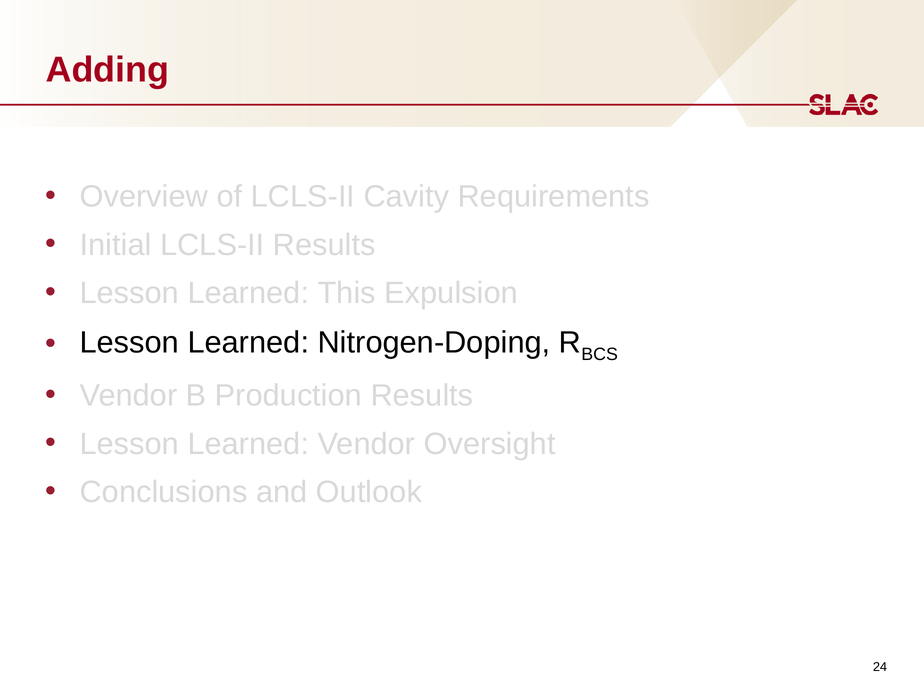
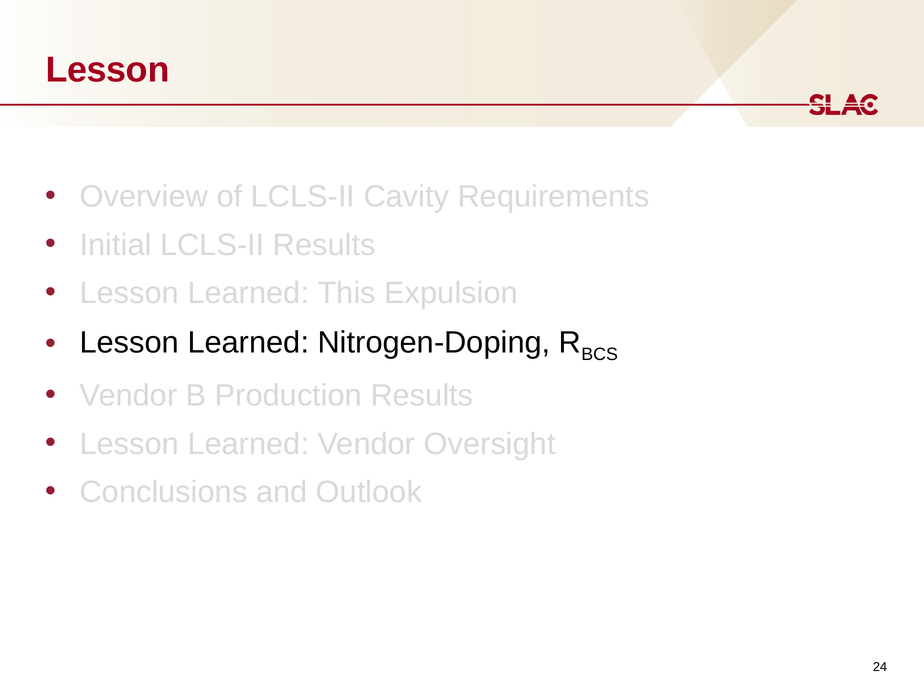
Adding: Adding -> Lesson (108, 70)
